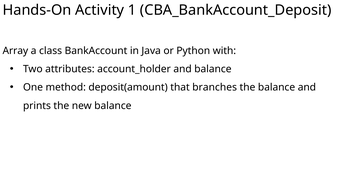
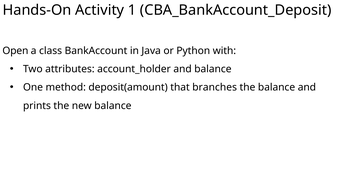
Array: Array -> Open (15, 51)
